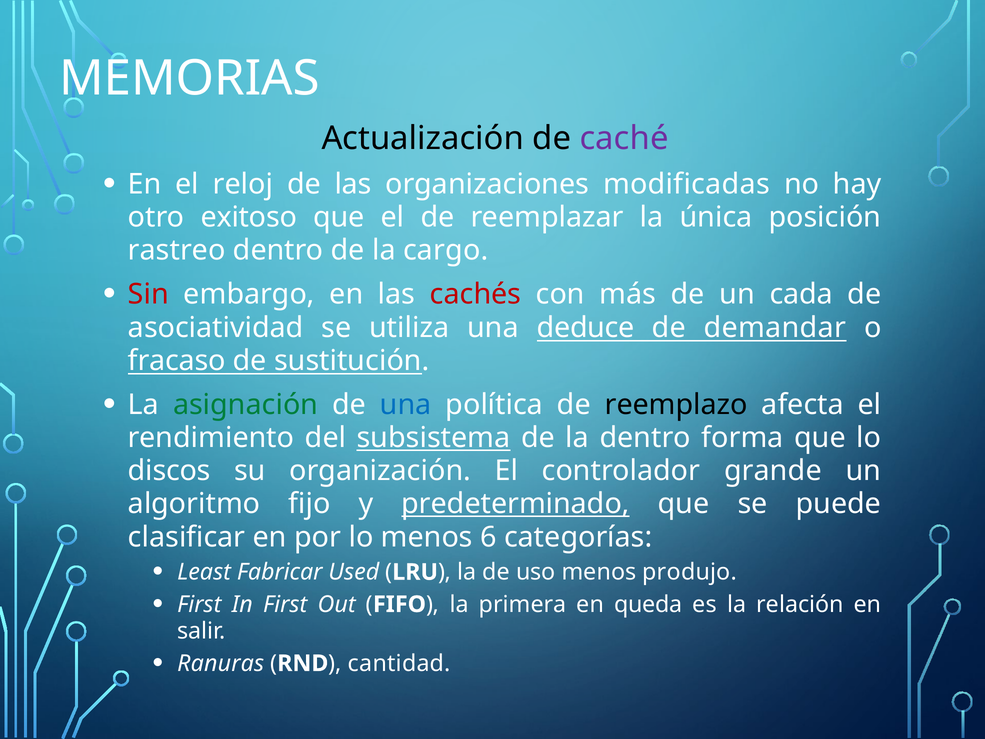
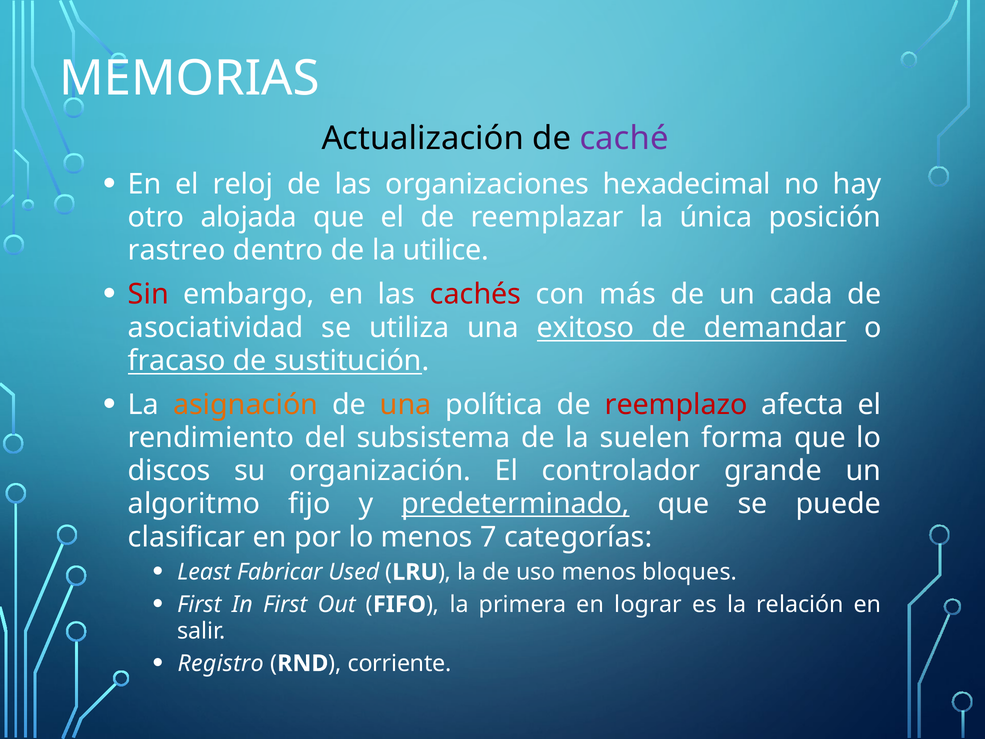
modificadas: modificadas -> hexadecimal (687, 184)
exitoso: exitoso -> alojada (249, 217)
cargo: cargo -> utilice (446, 250)
deduce: deduce -> exitoso (586, 327)
asignación colour: green -> orange (246, 405)
una colour: blue -> orange (406, 405)
reemplazo colour: black -> red (676, 405)
subsistema underline: present -> none (434, 438)
la dentro: dentro -> suelen (645, 438)
6: 6 -> 7 (488, 537)
produjo: produjo -> bloques (690, 572)
queda: queda -> lograr (648, 604)
Ranuras: Ranuras -> Registro (221, 663)
cantidad: cantidad -> corriente (400, 663)
